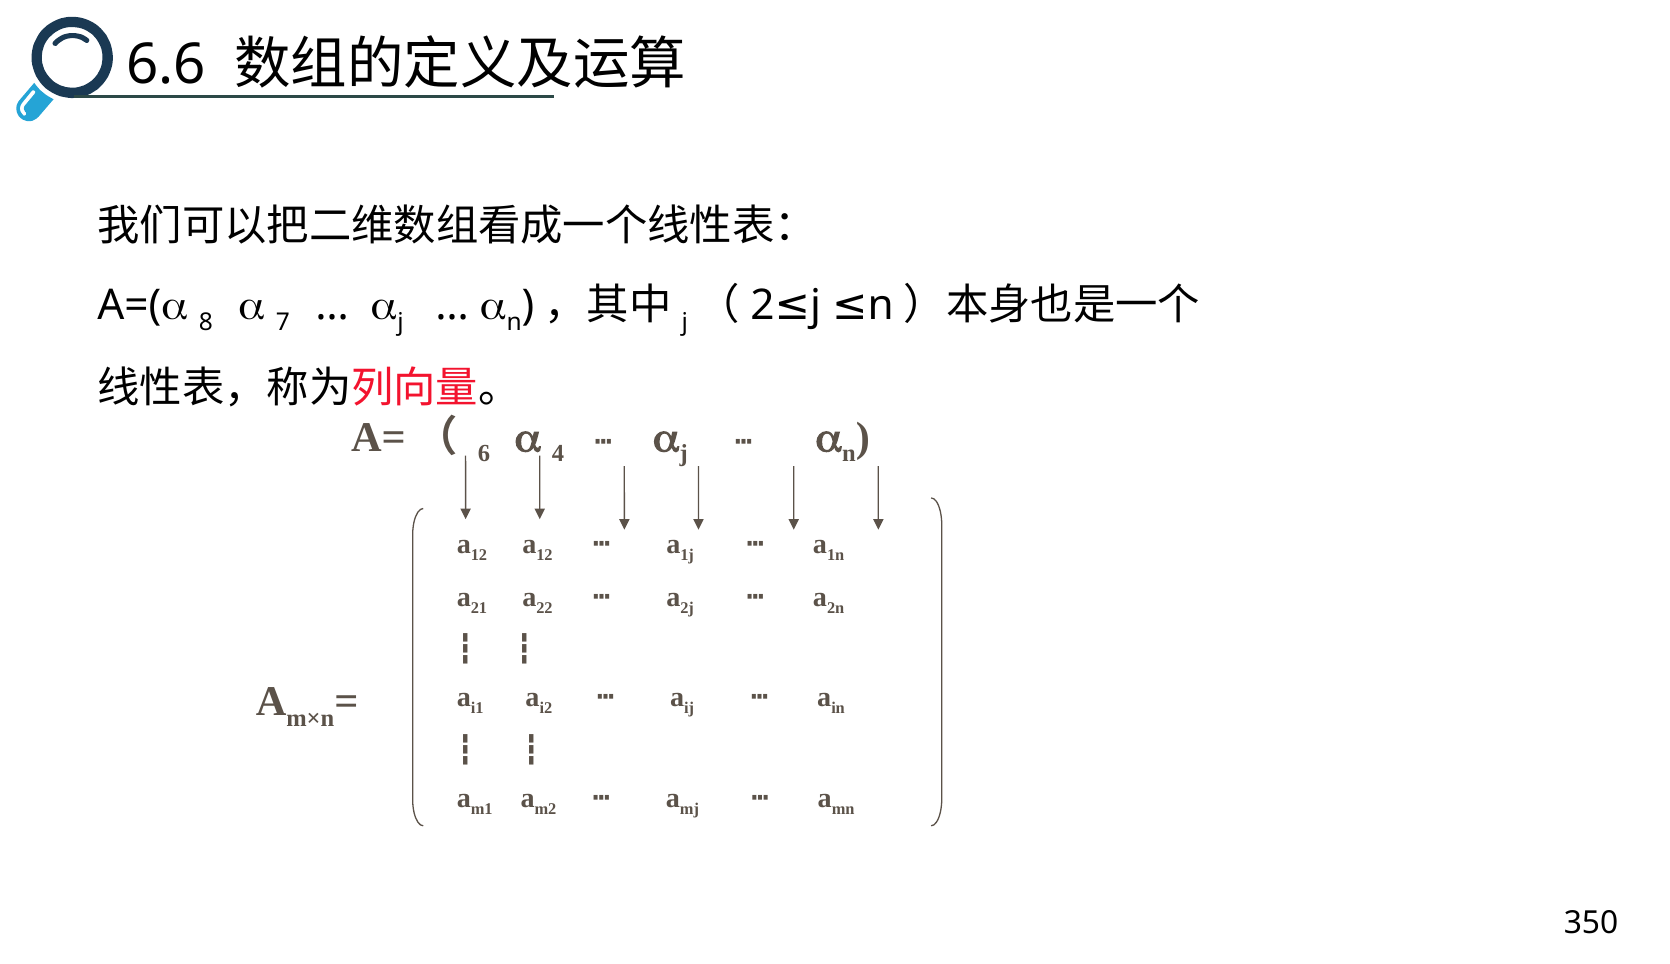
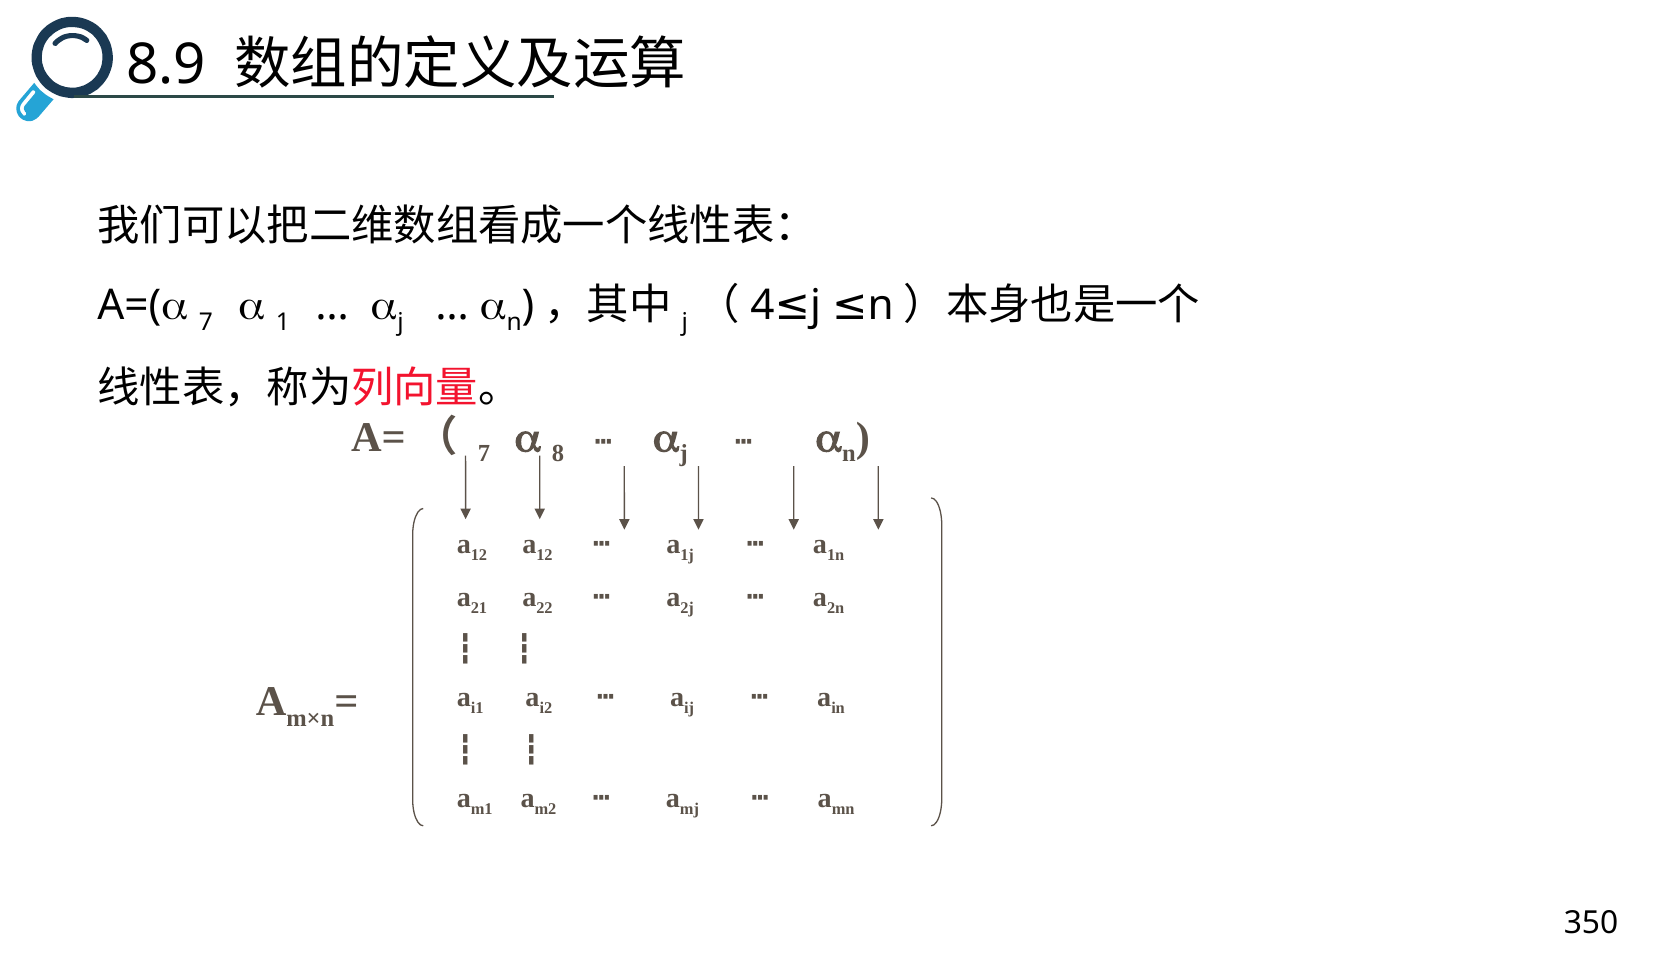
6.6: 6.6 -> 8.9 (166, 65)
A=( 8: 8 -> 7 (206, 322)
7: 7 -> 1 (283, 322)
2: 2 -> 4 (762, 306)
6: 6 -> 7 (484, 454)
4: 4 -> 8 (558, 454)
